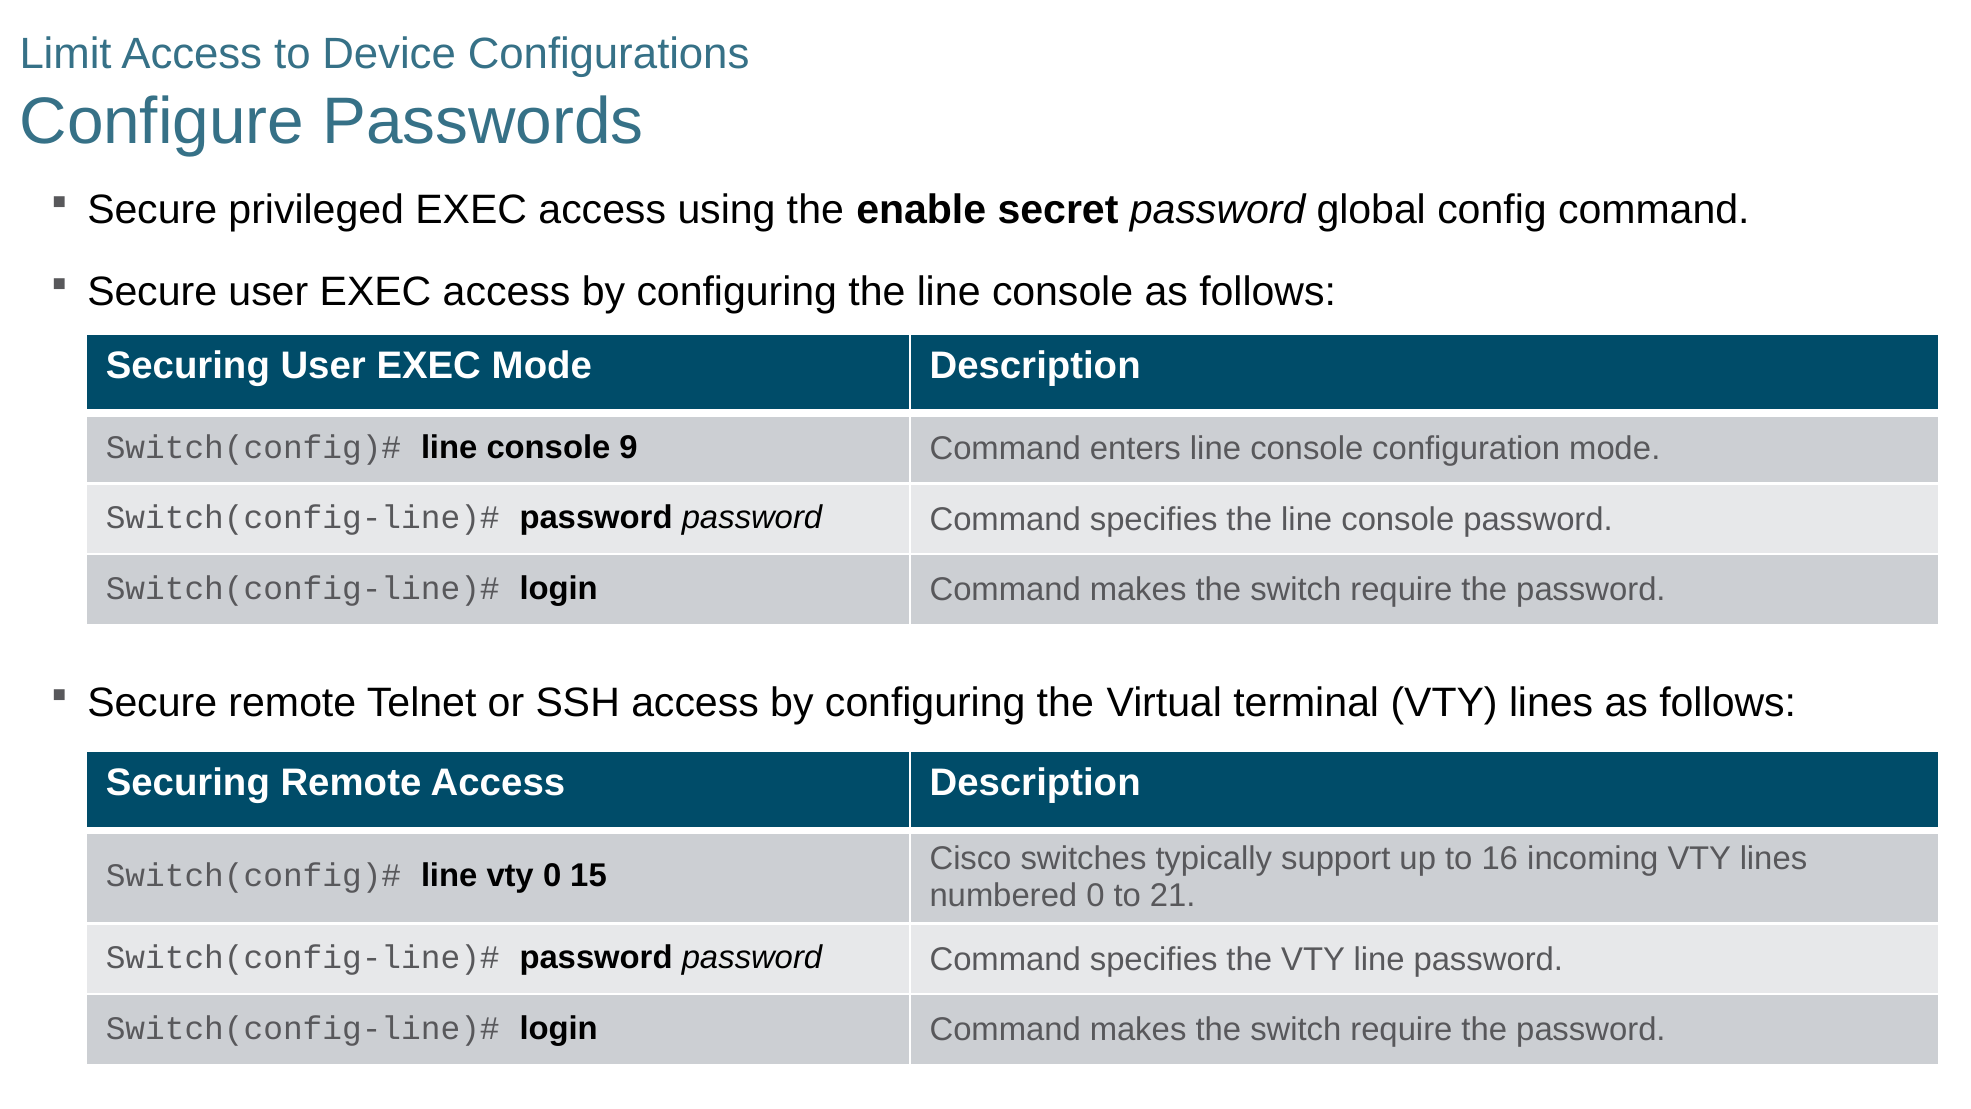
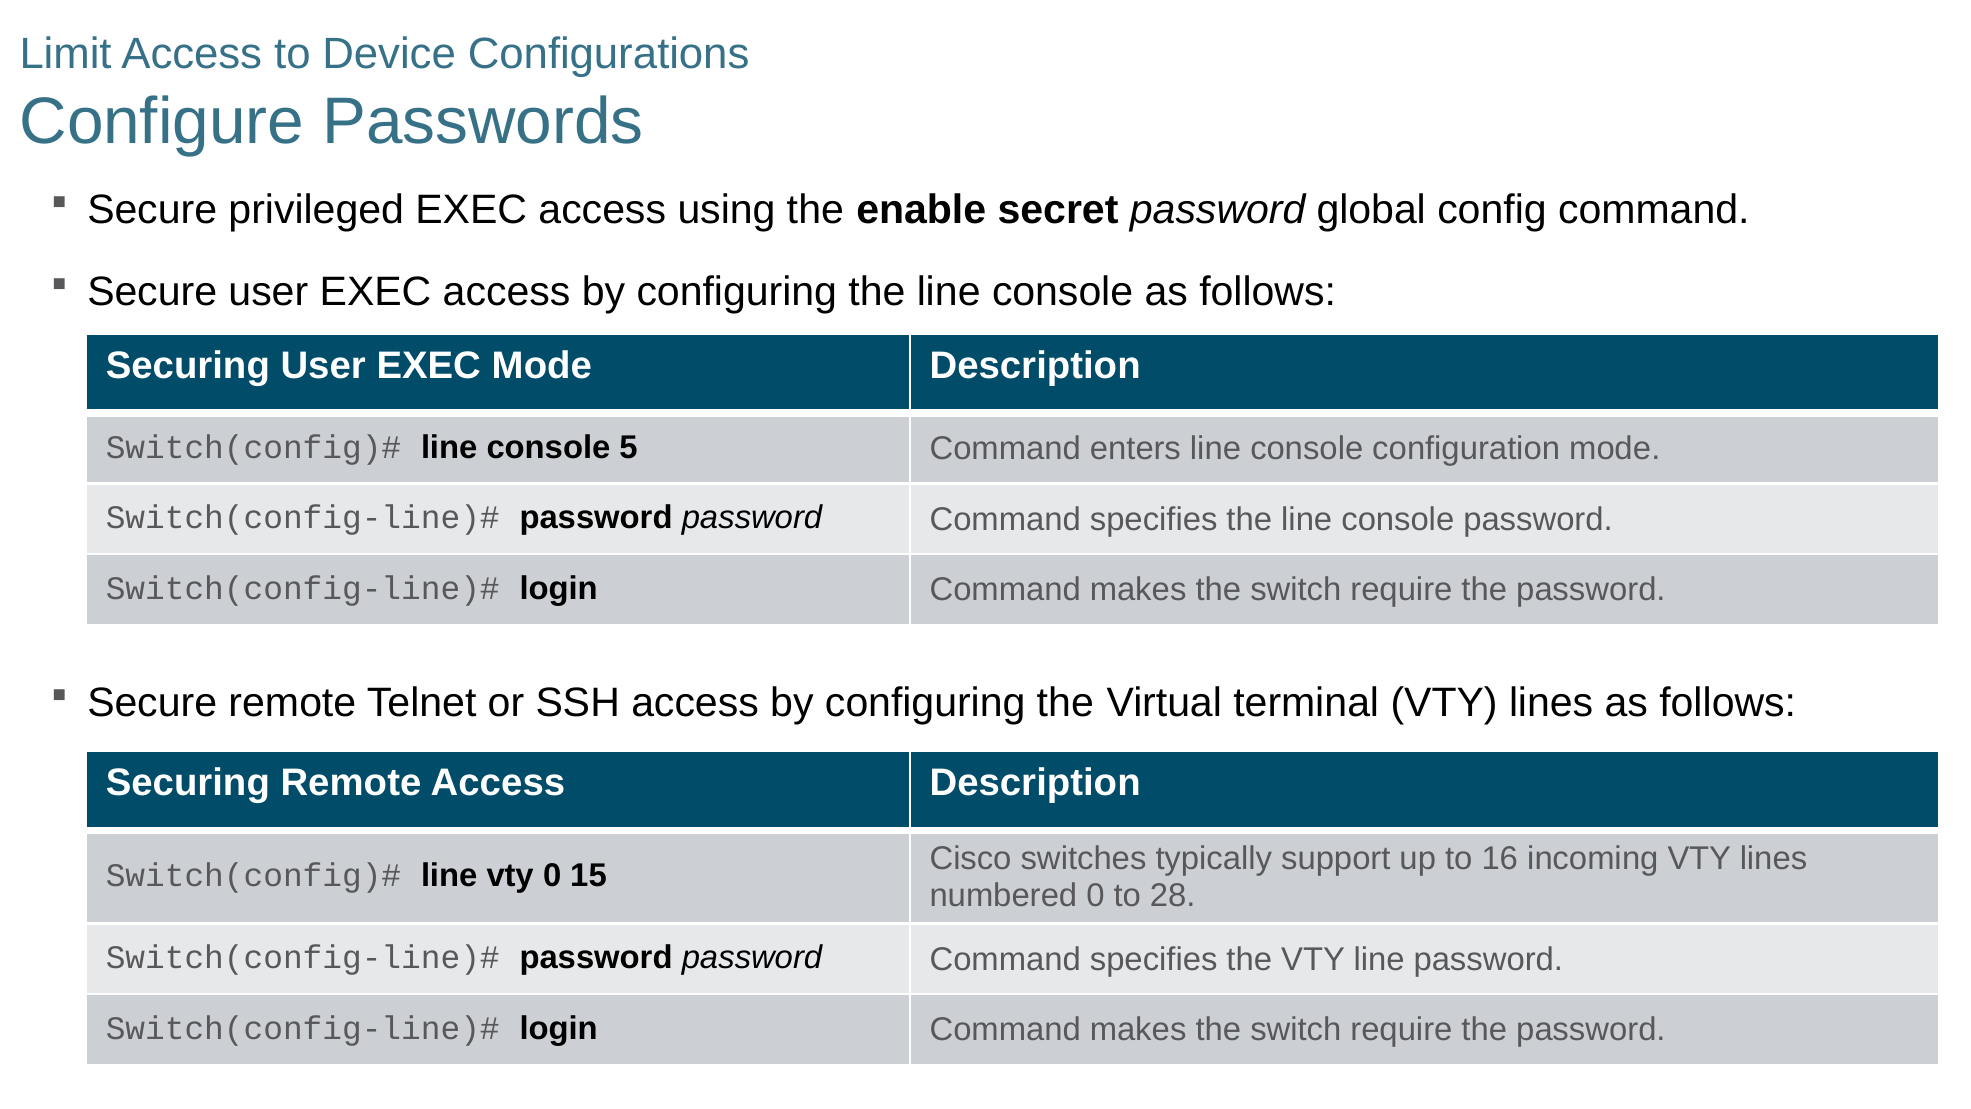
9: 9 -> 5 (629, 447)
21: 21 -> 28 (1173, 896)
